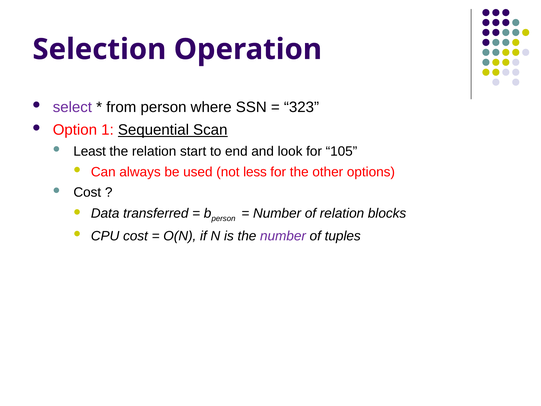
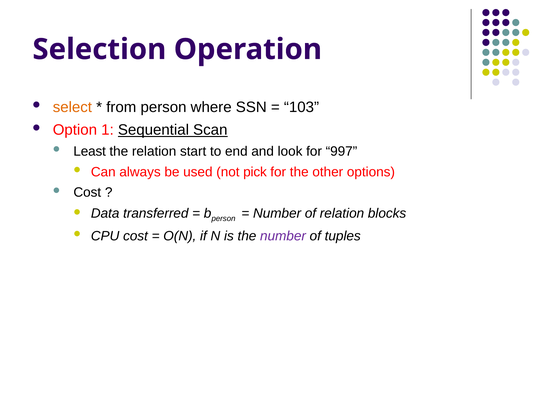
select colour: purple -> orange (72, 107)
323: 323 -> 103 (301, 107)
105: 105 -> 997 (341, 151)
less: less -> pick (255, 172)
